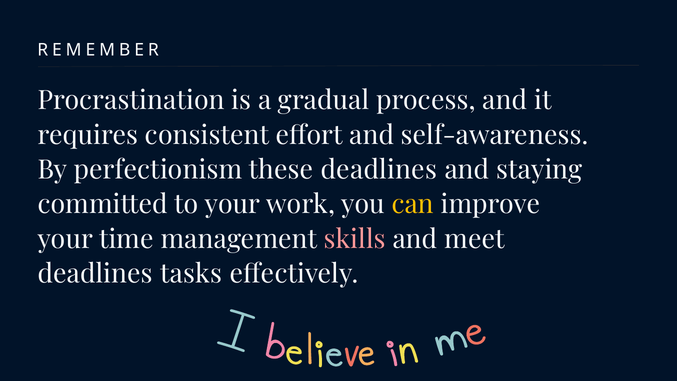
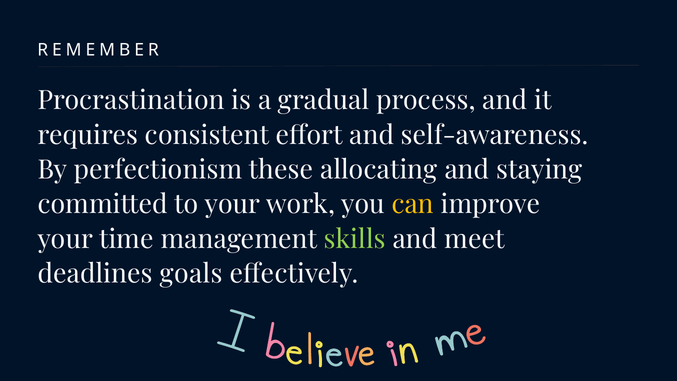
these deadlines: deadlines -> allocating (379, 170)
skills colour: pink -> light green (355, 239)
tasks: tasks -> goals (191, 274)
